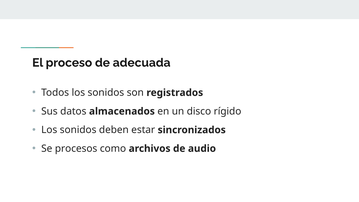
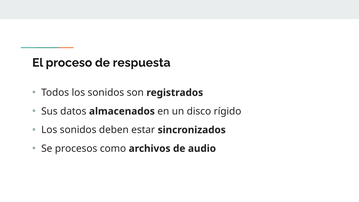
adecuada: adecuada -> respuesta (142, 63)
